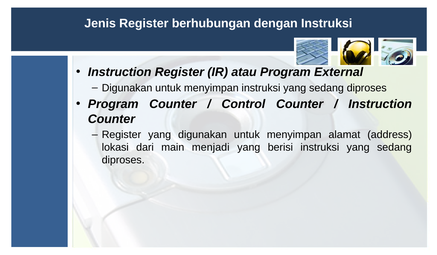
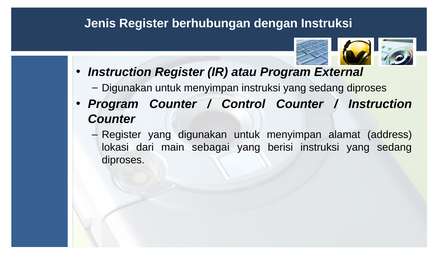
menjadi: menjadi -> sebagai (211, 147)
